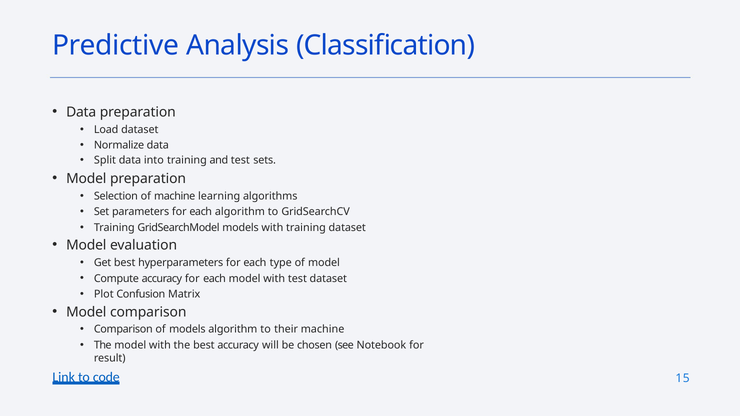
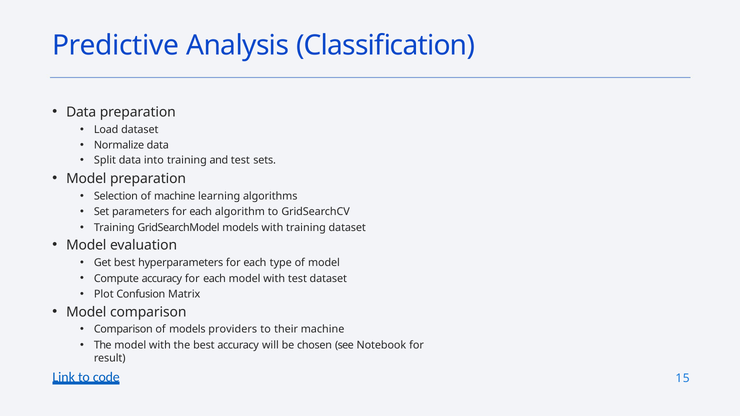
models algorithm: algorithm -> providers (233, 330)
